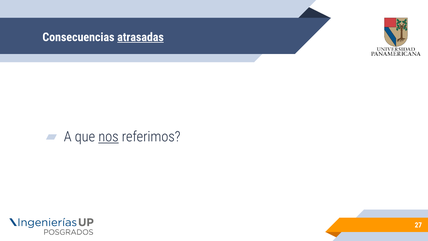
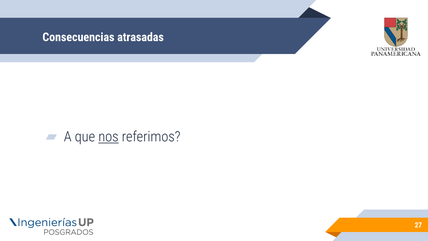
atrasadas underline: present -> none (141, 37)
